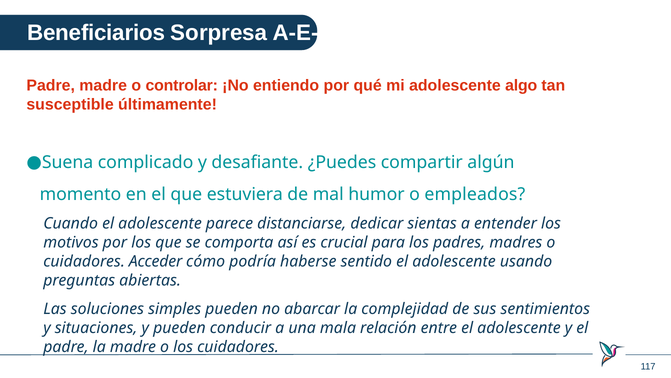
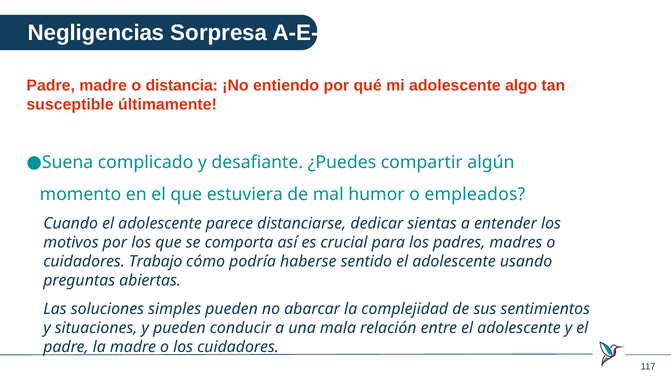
Beneficiarios: Beneficiarios -> Negligencias (96, 33)
controlar: controlar -> distancia (182, 85)
Acceder: Acceder -> Trabajo (156, 261)
